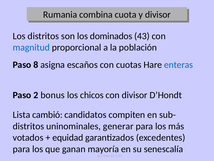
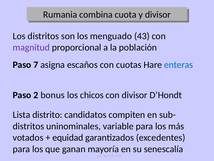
dominados: dominados -> menguado (111, 36)
magnitud colour: blue -> purple (31, 47)
8: 8 -> 7 (36, 64)
cambió: cambió -> distrito (47, 114)
generar: generar -> variable (118, 126)
